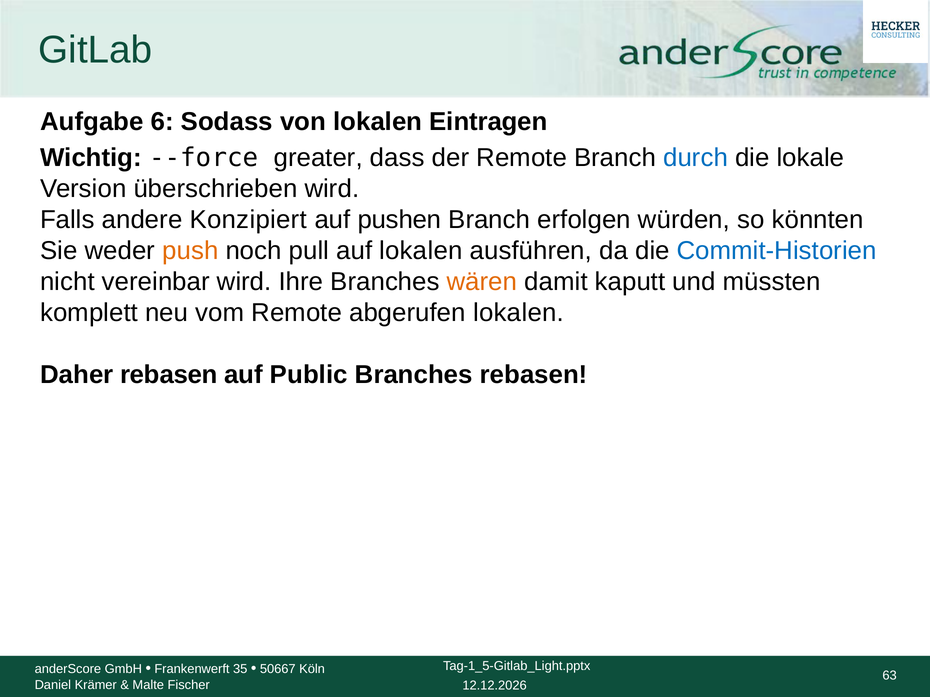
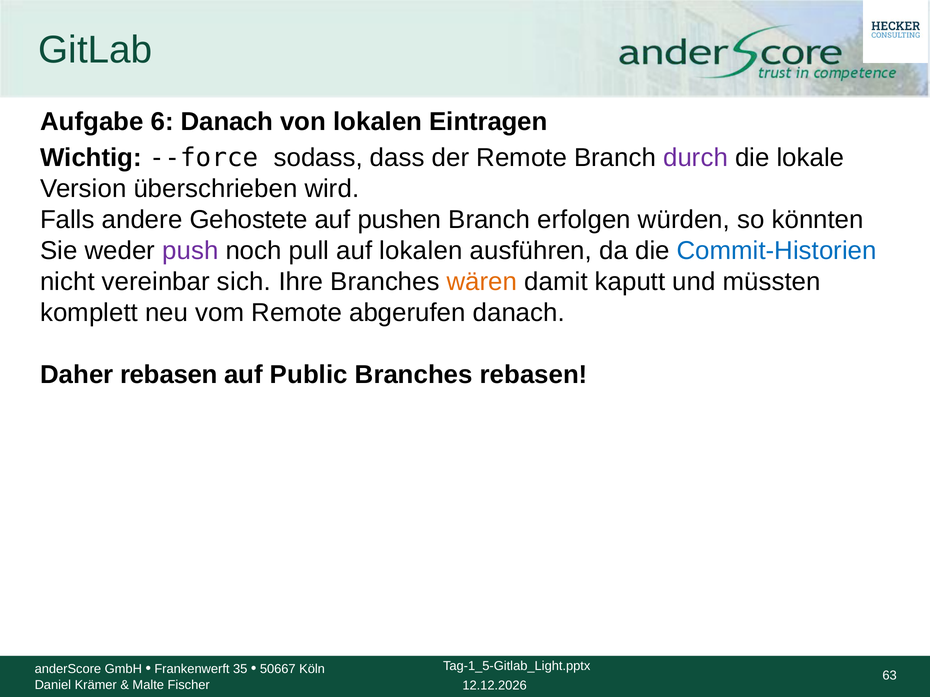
6 Sodass: Sodass -> Danach (227, 122)
greater: greater -> sodass (318, 158)
durch colour: blue -> purple (696, 158)
Konzipiert: Konzipiert -> Gehostete (249, 220)
push colour: orange -> purple (190, 251)
vereinbar wird: wird -> sich (244, 282)
abgerufen lokalen: lokalen -> danach (519, 313)
